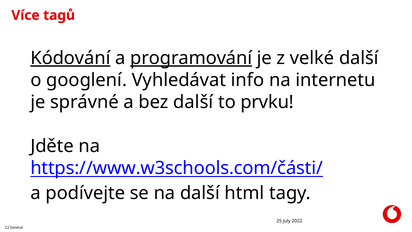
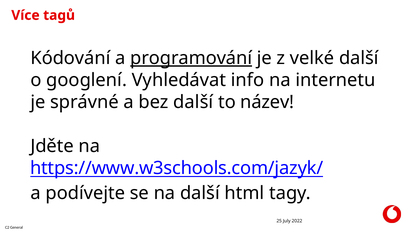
Kódování underline: present -> none (70, 58)
prvku: prvku -> název (267, 102)
https://www.w3schools.com/části/: https://www.w3schools.com/části/ -> https://www.w3schools.com/jazyk/ (177, 168)
